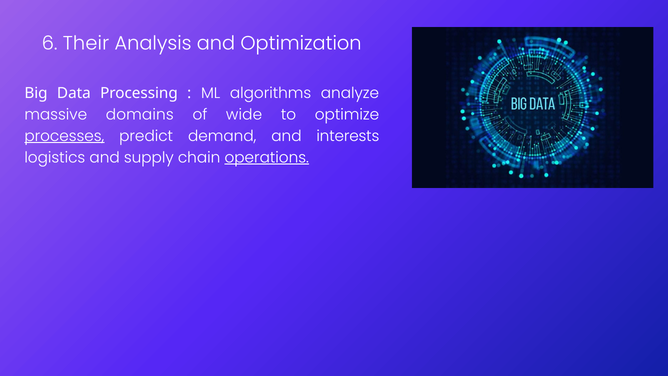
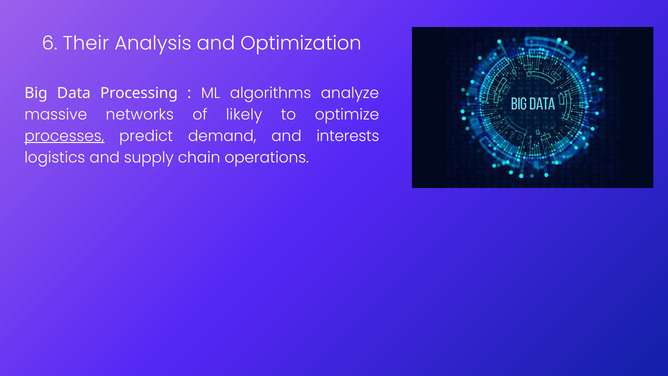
domains: domains -> networks (140, 115)
wide: wide -> likely (244, 115)
operations underline: present -> none (267, 157)
